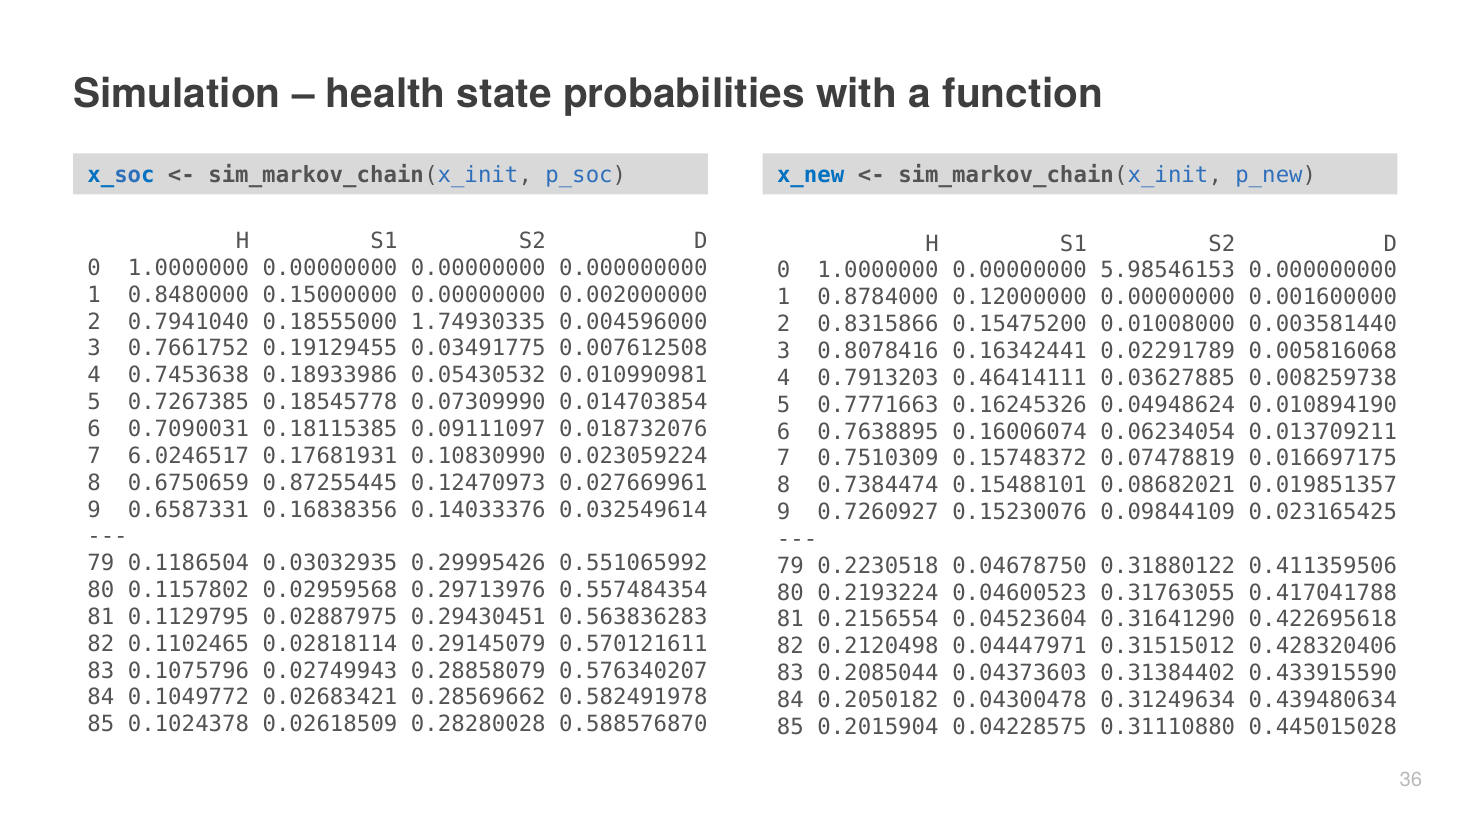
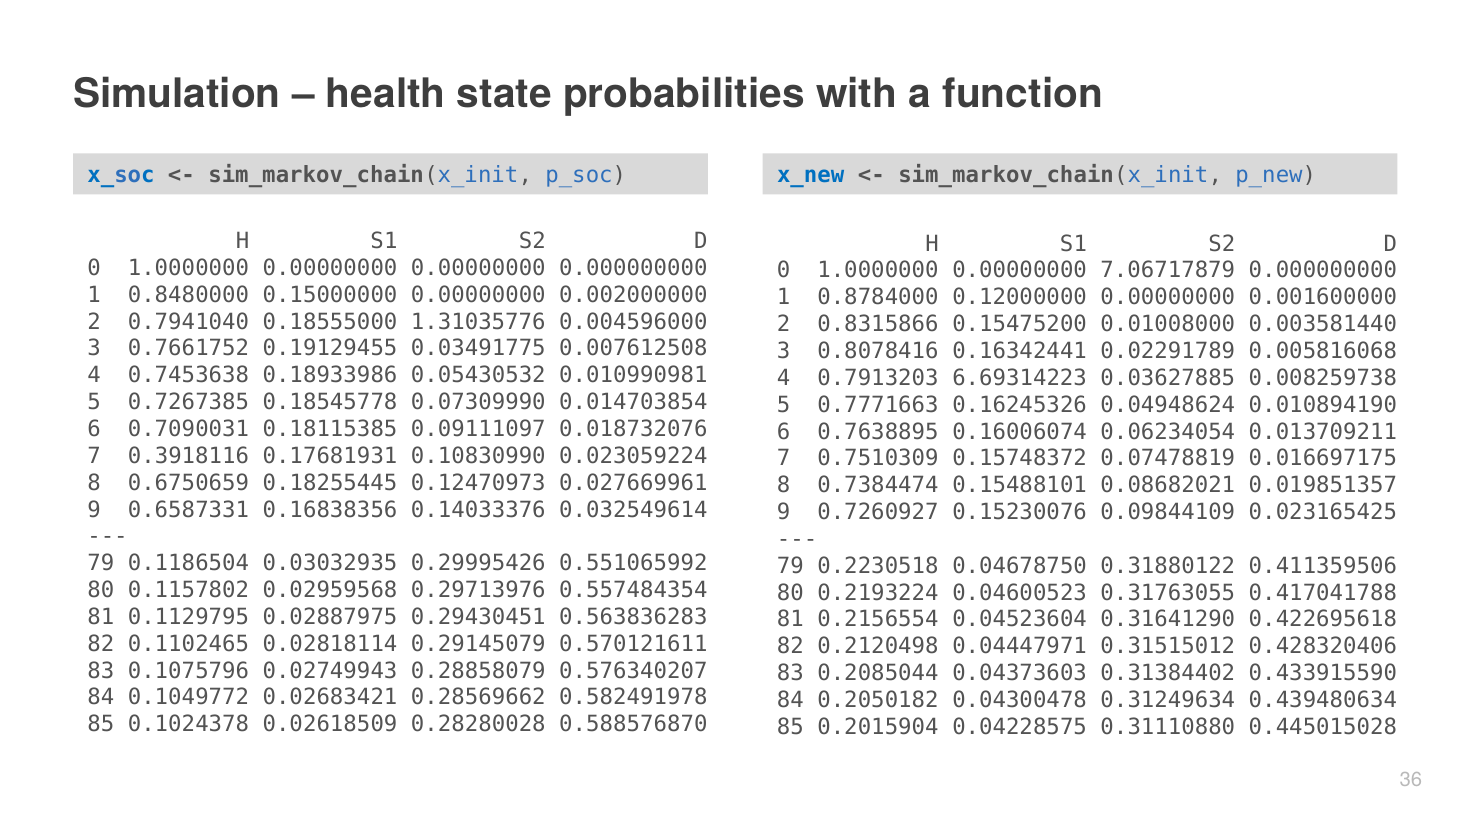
5.98546153: 5.98546153 -> 7.06717879 (1168, 270)
1.74930335: 1.74930335 -> 1.31035776 (478, 322)
0.46414111: 0.46414111 -> 6.69314223 (1020, 378)
6.0246517: 6.0246517 -> 0.3918116 (188, 456)
0.87255445: 0.87255445 -> 0.18255445 (330, 482)
